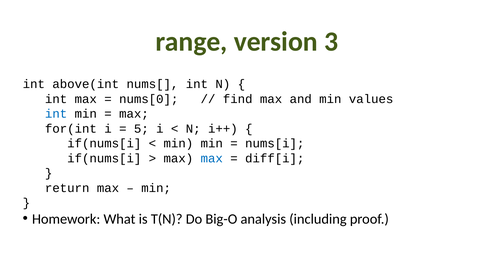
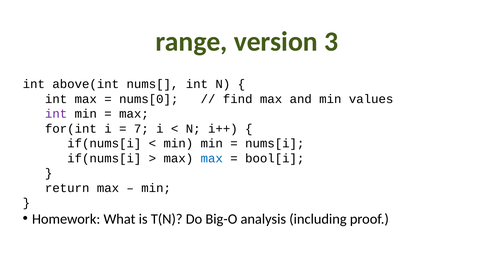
int colour: blue -> purple (56, 114)
5: 5 -> 7 (141, 129)
diff[i: diff[i -> bool[i (275, 158)
